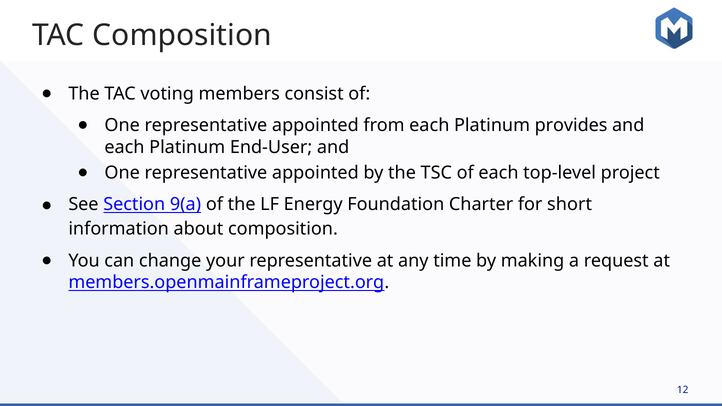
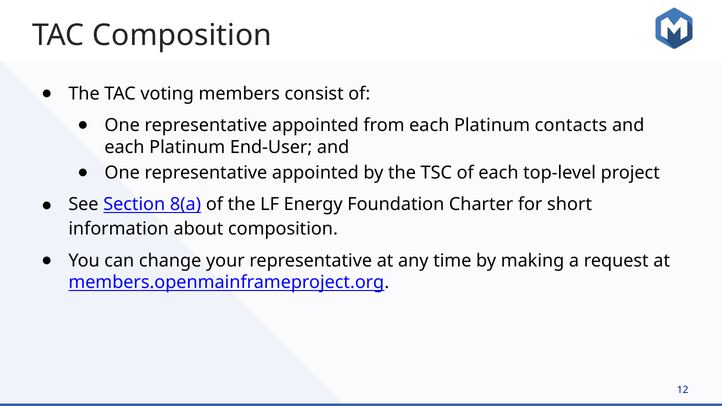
provides: provides -> contacts (571, 126)
9(a: 9(a -> 8(a (186, 205)
